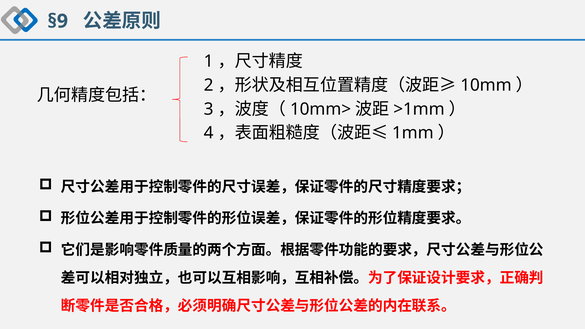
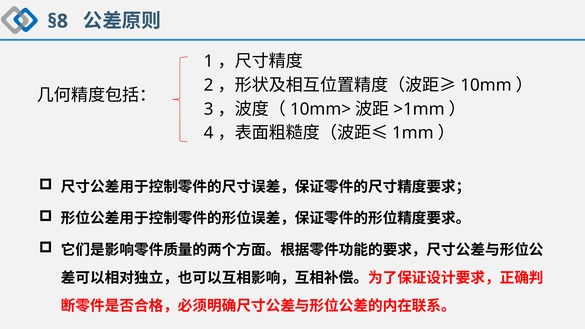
§9: §9 -> §8 (58, 21)
